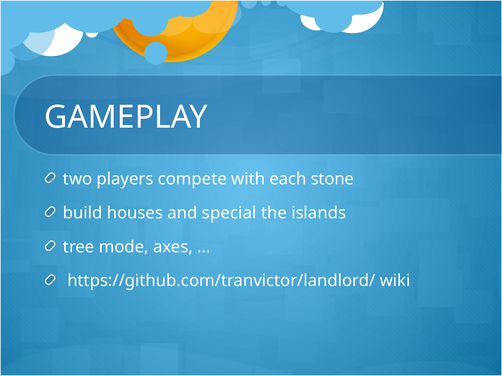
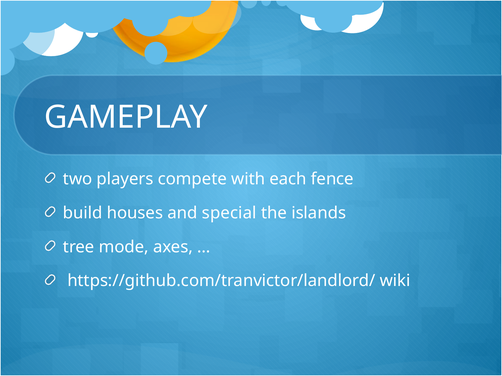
stone: stone -> fence (332, 179)
